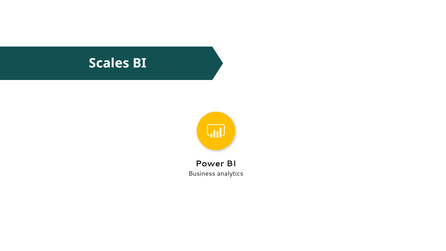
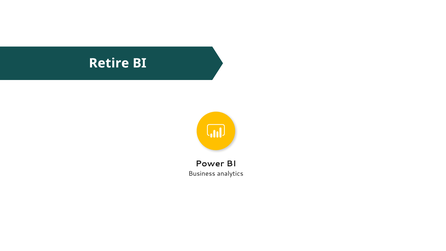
Scales: Scales -> Retire (109, 63)
